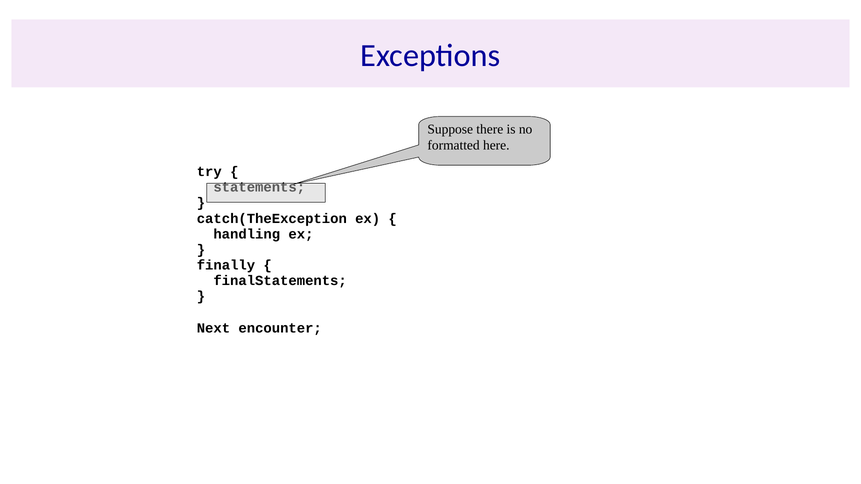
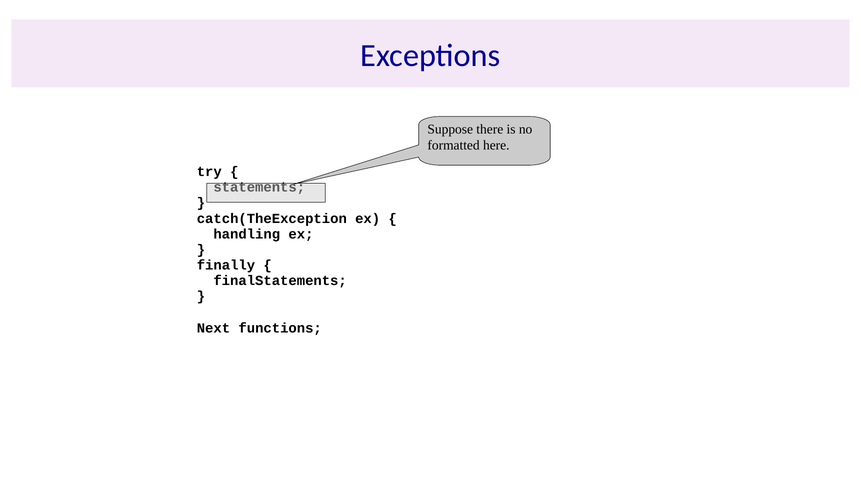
encounter: encounter -> functions (280, 329)
